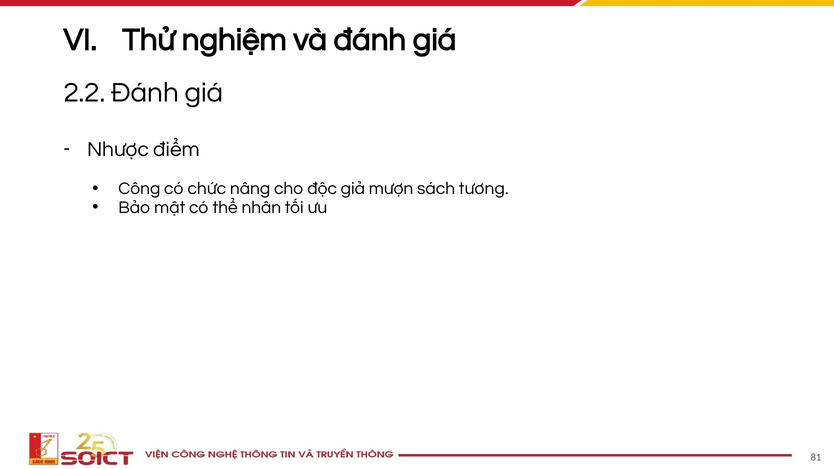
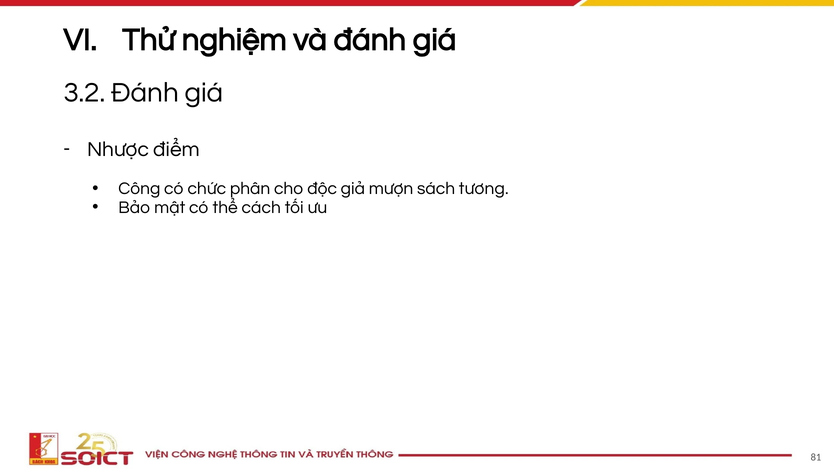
2.2: 2.2 -> 3.2 (84, 93)
nâng: nâng -> phân (250, 189)
nhân: nhân -> cách (261, 207)
